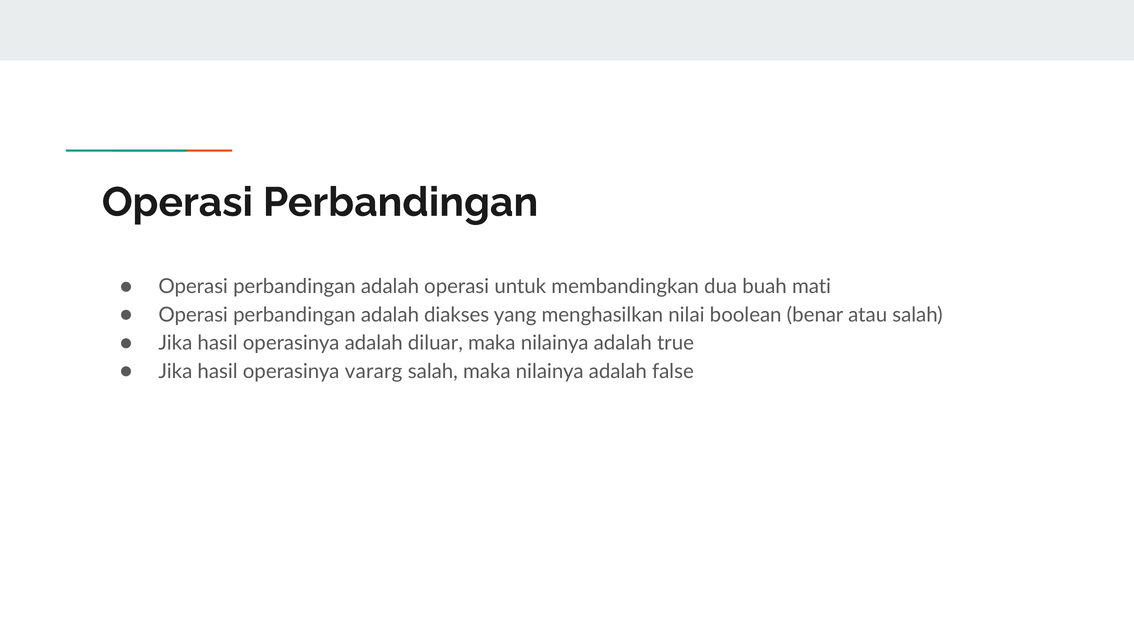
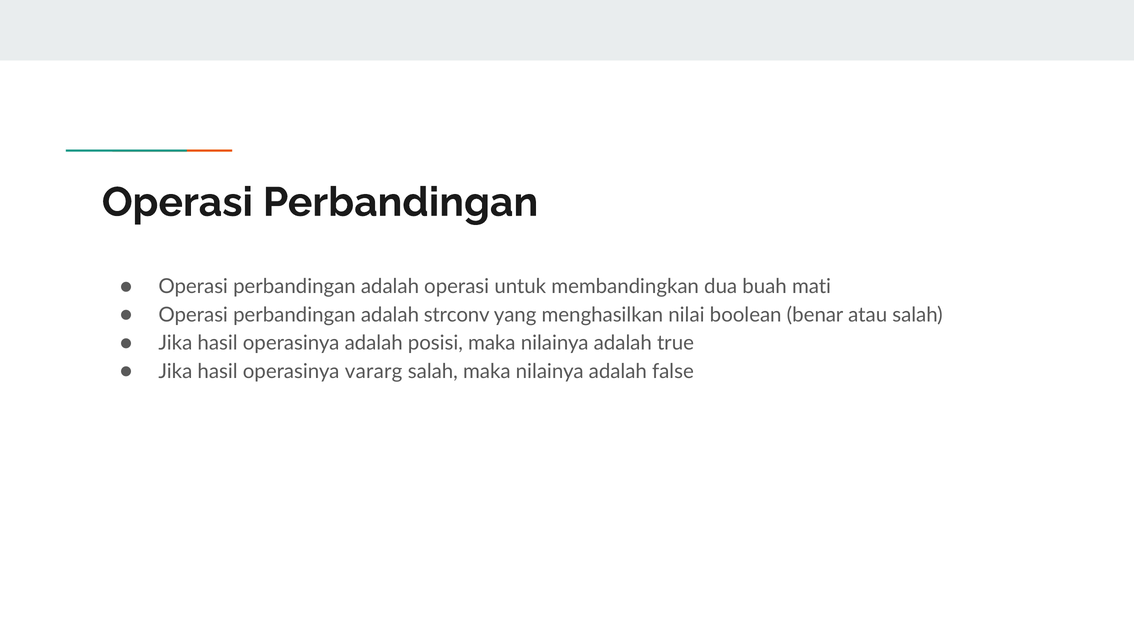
diakses: diakses -> strconv (457, 315)
diluar: diluar -> posisi (435, 343)
